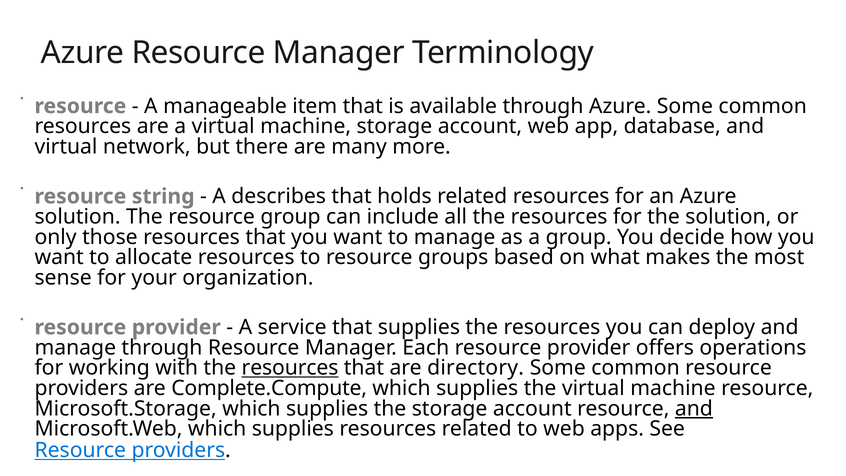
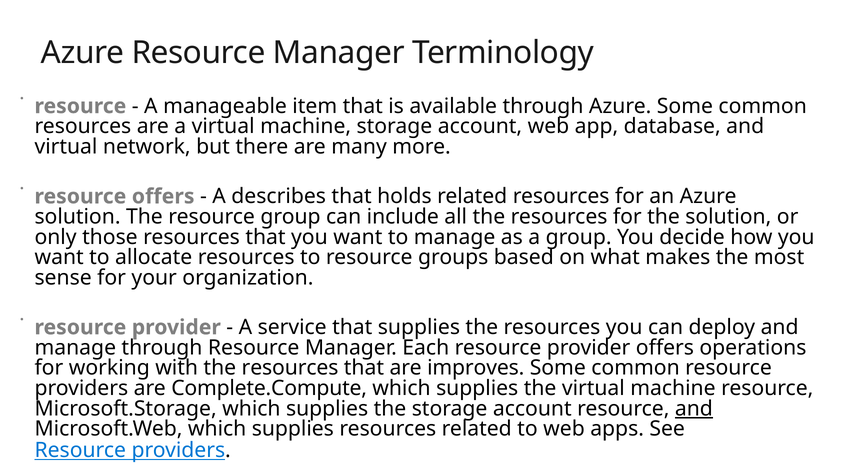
resource string: string -> offers (163, 196)
resources underline: present -> none (290, 368)
directory: directory -> improves (476, 368)
